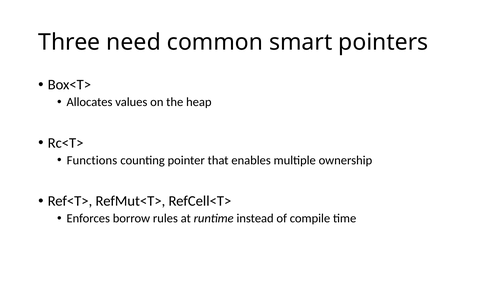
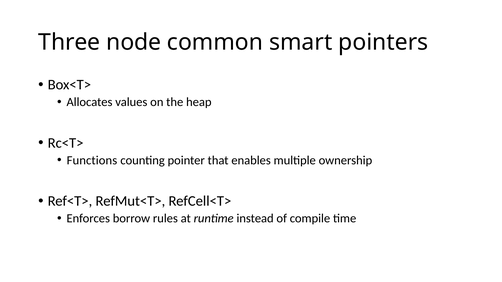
need: need -> node (134, 42)
